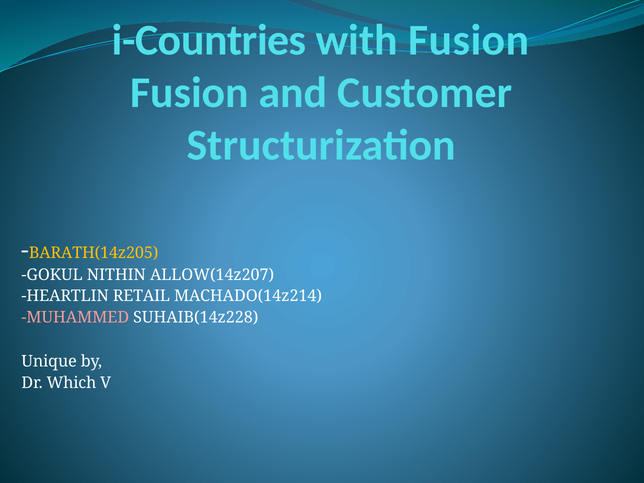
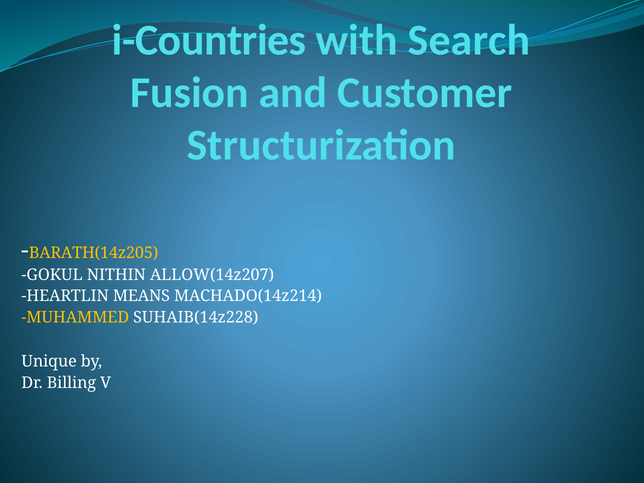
with Fusion: Fusion -> Search (469, 40)
RETAIL: RETAIL -> MEANS (141, 296)
MUHAMMED colour: pink -> yellow (75, 317)
Which: Which -> Billing (71, 383)
